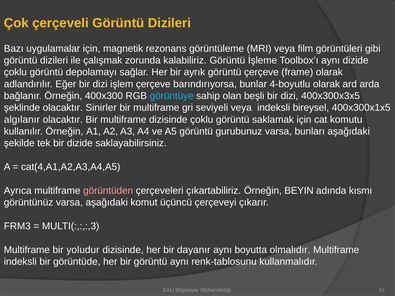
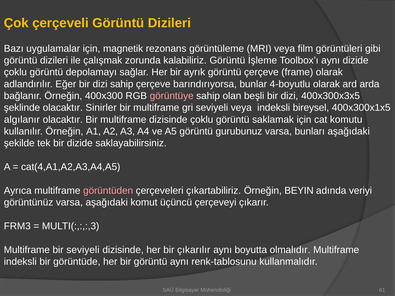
dizi işlem: işlem -> sahip (122, 84)
görüntüye colour: light blue -> pink (172, 96)
kısmı: kısmı -> veriyi (360, 191)
bir yoludur: yoludur -> seviyeli (83, 250)
dayanır: dayanır -> çıkarılır (194, 250)
